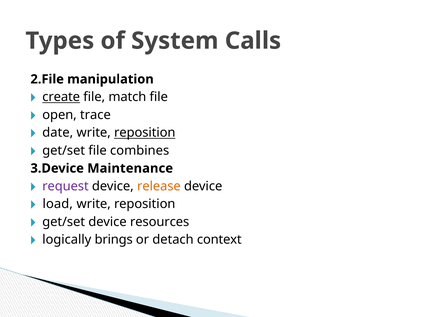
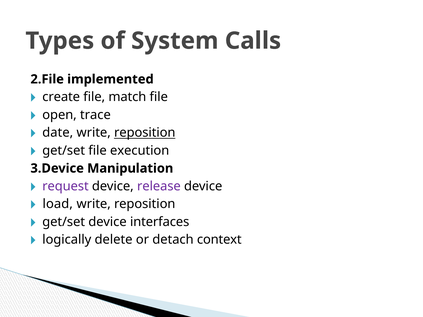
manipulation: manipulation -> implemented (110, 79)
create underline: present -> none (61, 97)
combines: combines -> execution (140, 151)
Maintenance: Maintenance -> Manipulation (130, 168)
release colour: orange -> purple (159, 186)
resources: resources -> interfaces (160, 222)
brings: brings -> delete (114, 240)
